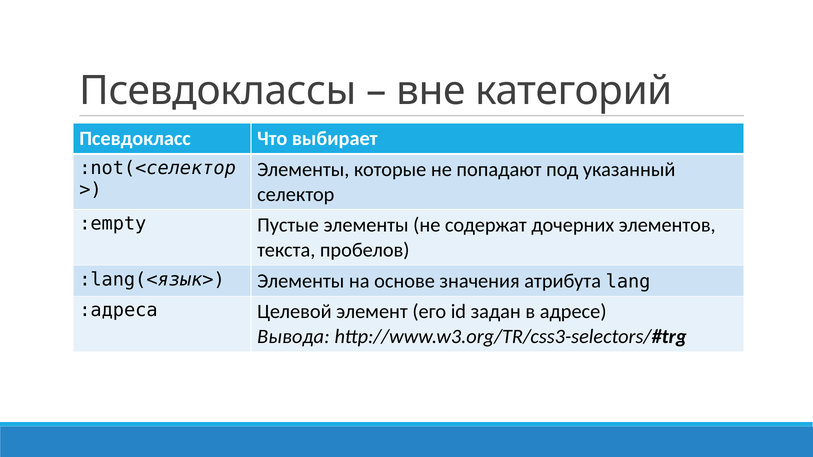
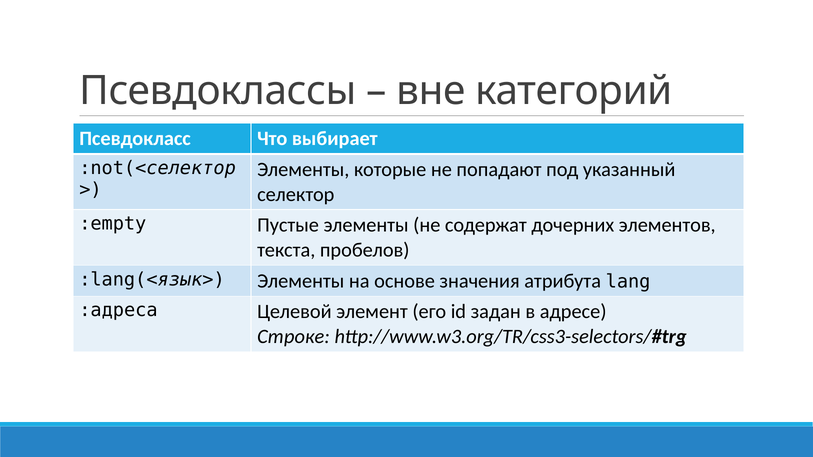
Вывода: Вывода -> Строке (293, 337)
